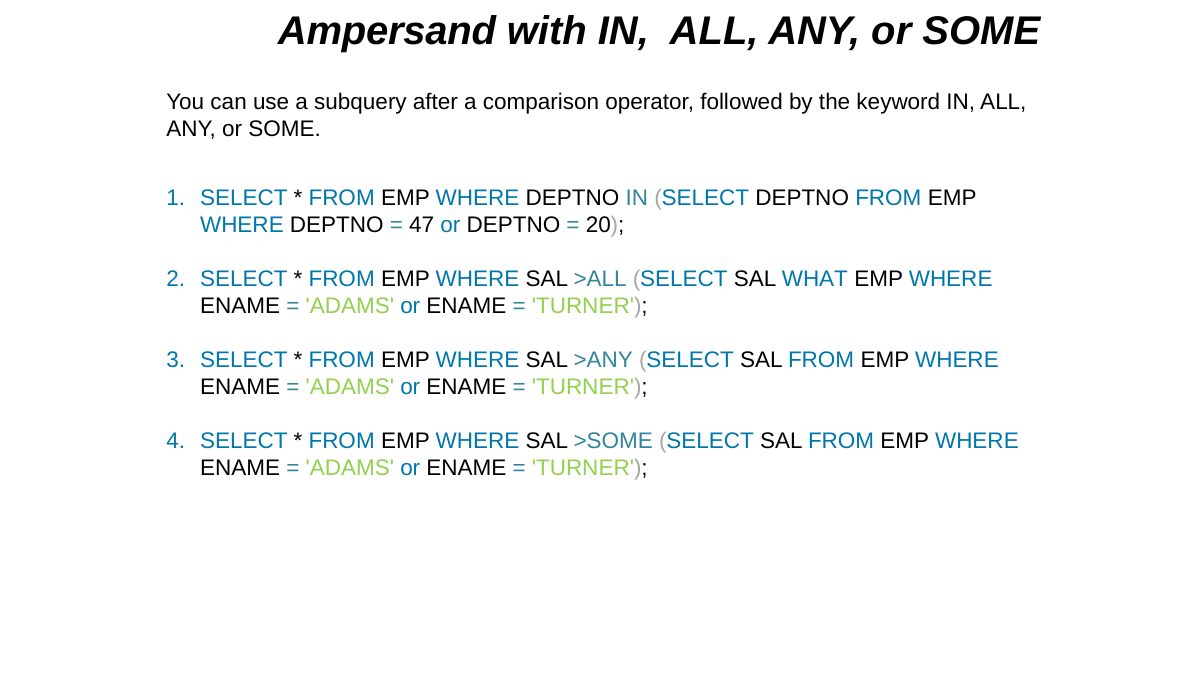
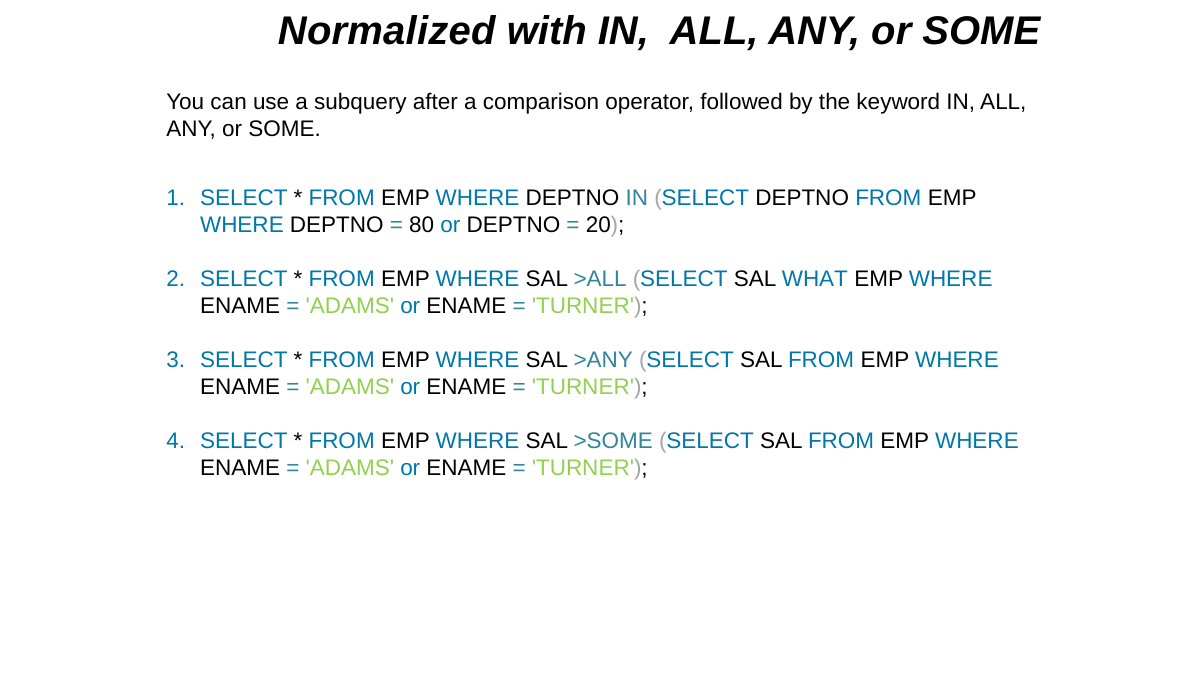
Ampersand: Ampersand -> Normalized (387, 31)
47: 47 -> 80 (422, 225)
